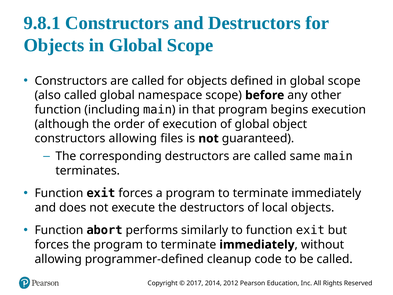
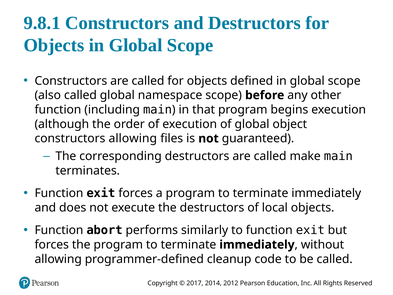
same: same -> make (305, 156)
